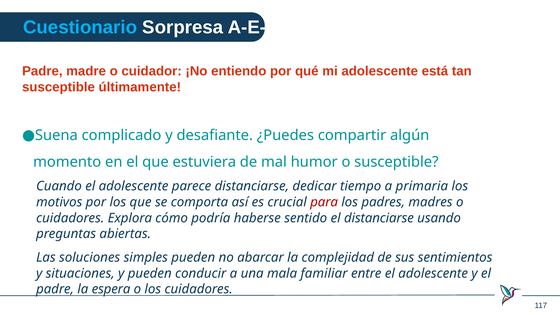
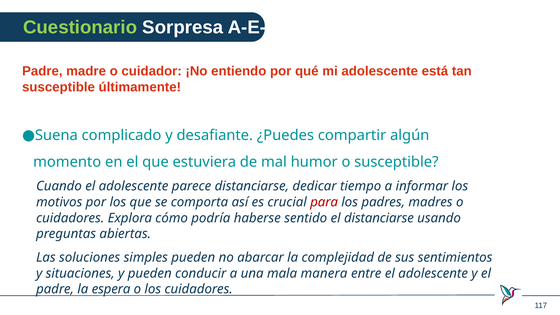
Cuestionario colour: light blue -> light green (80, 27)
primaria: primaria -> informar (422, 186)
familiar: familiar -> manera (324, 273)
